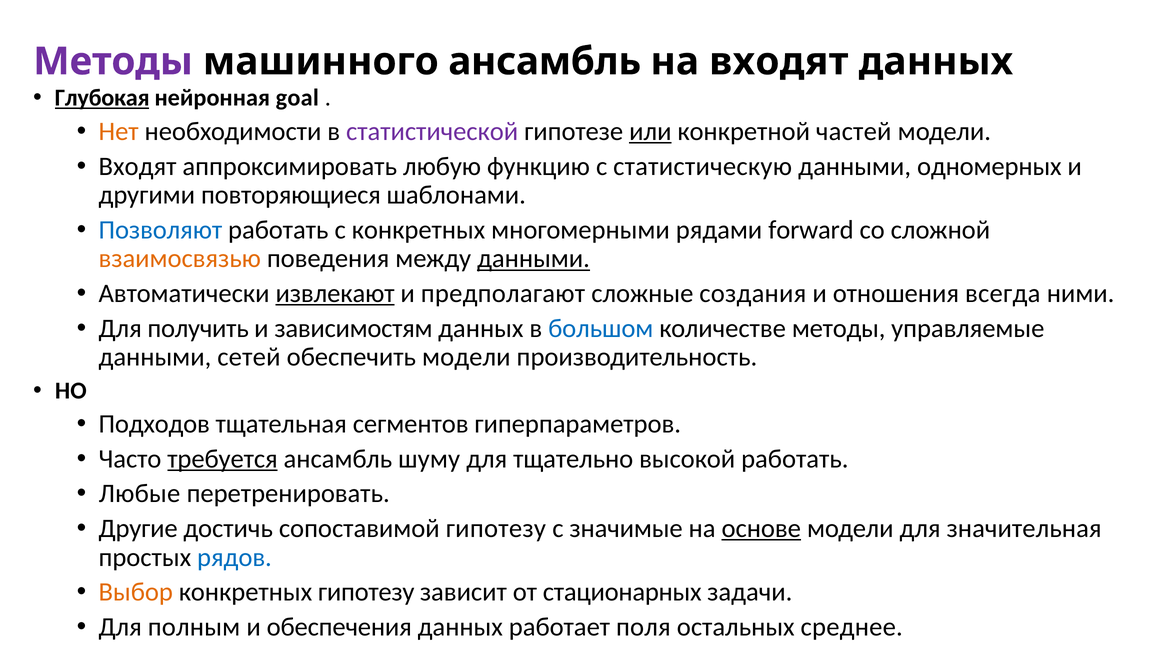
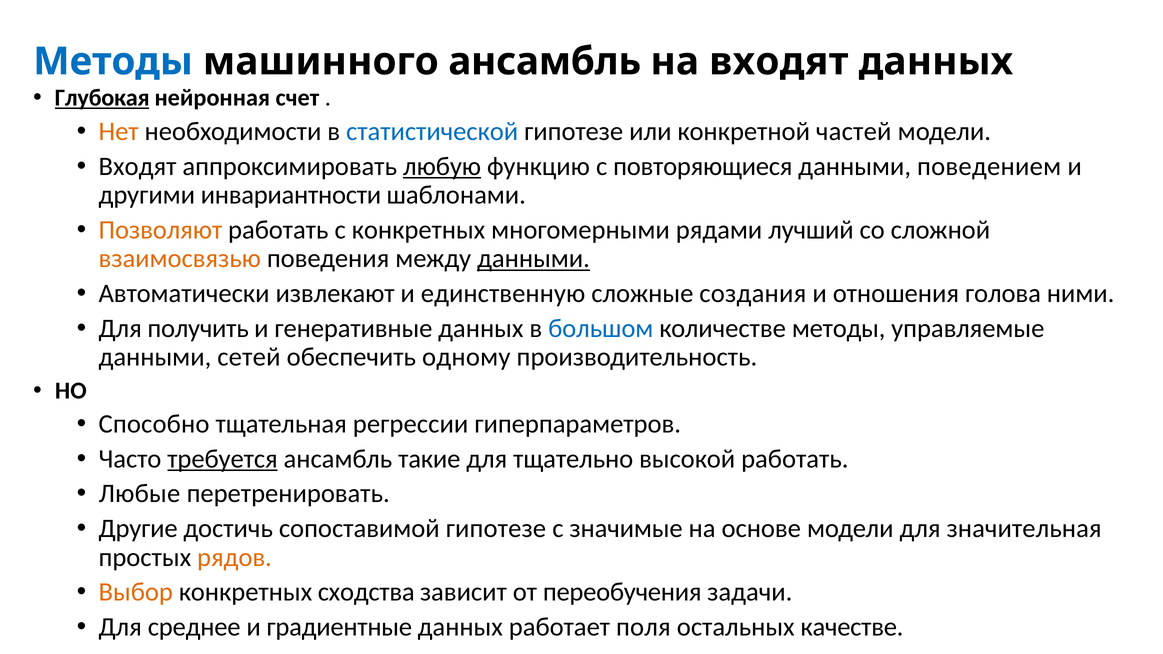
Методы colour: purple -> blue (113, 62)
goal: goal -> счет (297, 98)
статистической colour: purple -> blue (432, 131)
или underline: present -> none (650, 131)
любую underline: none -> present (442, 166)
статистическую: статистическую -> повторяющиеся (703, 166)
одномерных: одномерных -> поведением (989, 166)
повторяющиеся: повторяющиеся -> инвариантности (291, 195)
Позволяют colour: blue -> orange (160, 230)
forward: forward -> лучший (811, 230)
извлекают underline: present -> none (335, 294)
предполагают: предполагают -> единственную (503, 294)
всегда: всегда -> голова (1003, 294)
зависимостям: зависимостям -> генеративные (353, 328)
обеспечить модели: модели -> одному (466, 357)
Подходов: Подходов -> Способно (154, 424)
сегментов: сегментов -> регрессии (411, 424)
шуму: шуму -> такие (429, 459)
сопоставимой гипотезу: гипотезу -> гипотезе (496, 529)
основе underline: present -> none (761, 529)
рядов colour: blue -> orange (234, 557)
конкретных гипотезу: гипотезу -> сходства (366, 592)
стационарных: стационарных -> переобучения (622, 592)
полным: полным -> среднее (194, 627)
обеспечения: обеспечения -> градиентные (339, 627)
среднее: среднее -> качестве (852, 627)
